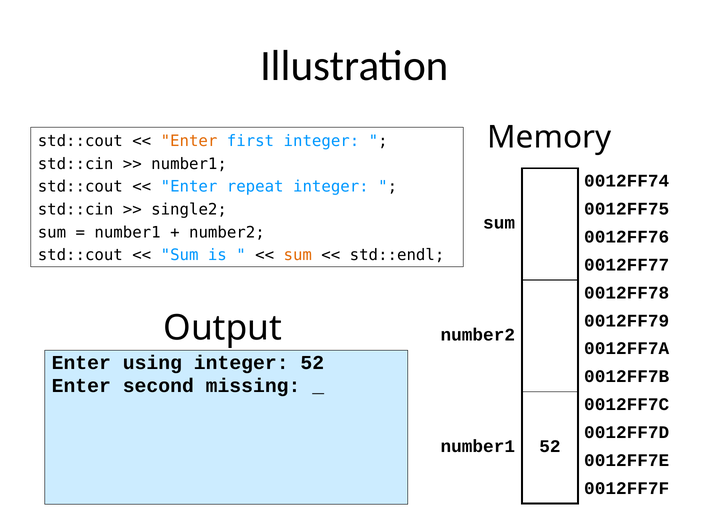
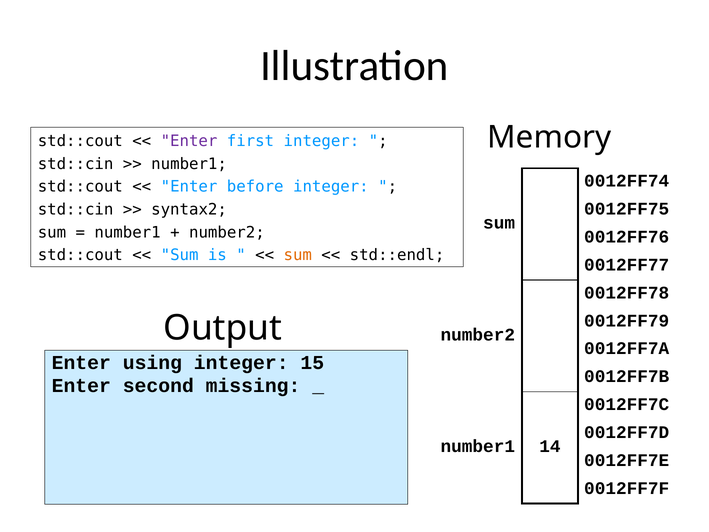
Enter colour: orange -> purple (189, 141)
repeat: repeat -> before (255, 187)
single2: single2 -> syntax2 (189, 209)
integer 52: 52 -> 15 (312, 362)
number1 52: 52 -> 14 (550, 446)
